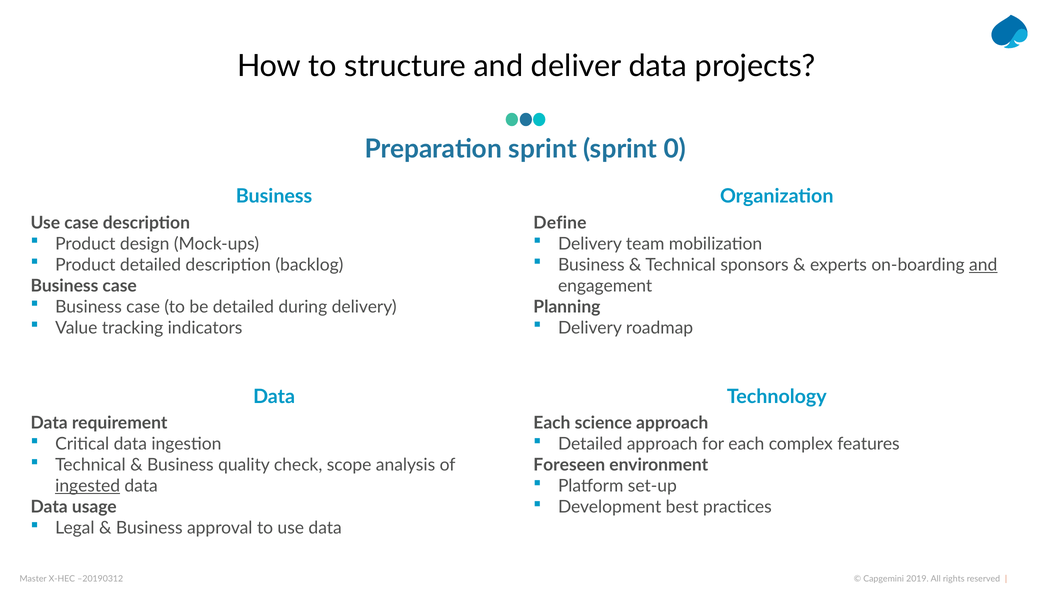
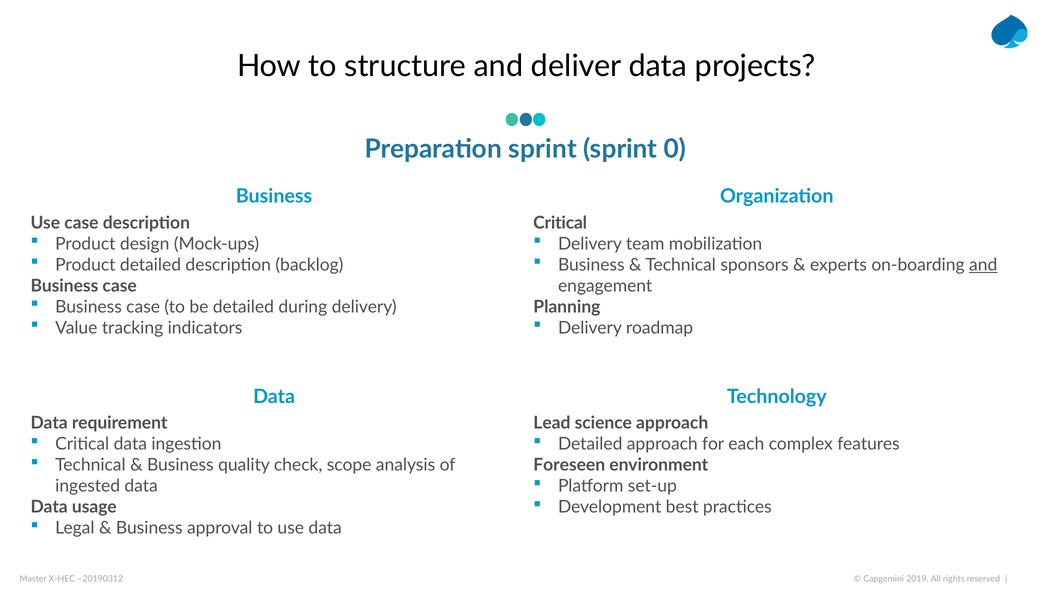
Define: Define -> Critical (560, 223)
Each: Each -> Lead (552, 423)
ingested underline: present -> none (88, 486)
